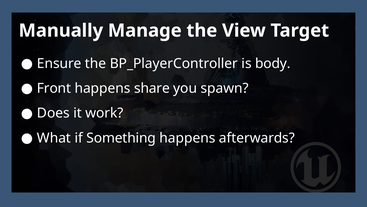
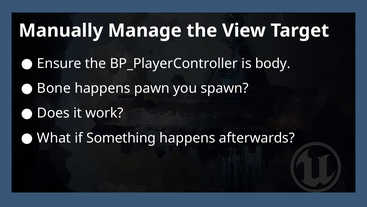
Front: Front -> Bone (54, 88)
share: share -> pawn (152, 88)
